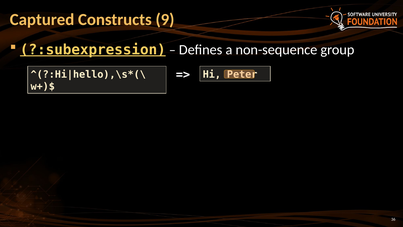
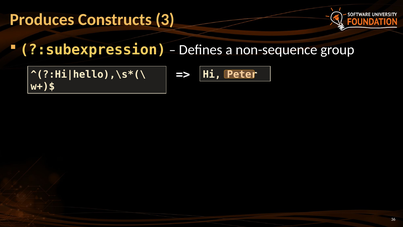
Captured: Captured -> Produces (42, 20)
9: 9 -> 3 (165, 20)
?:subexpression underline: present -> none (93, 50)
